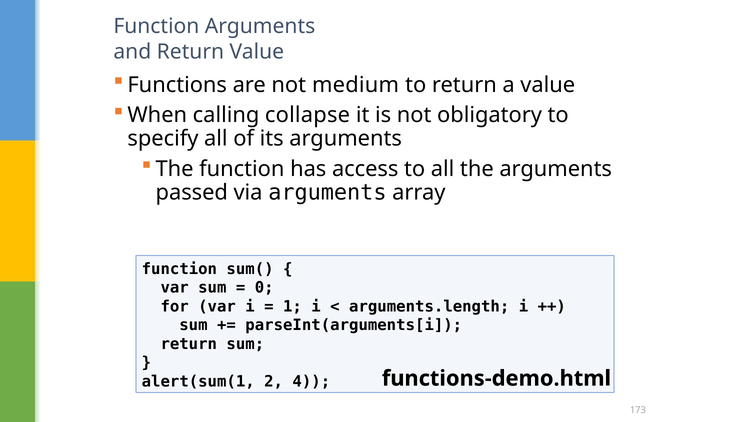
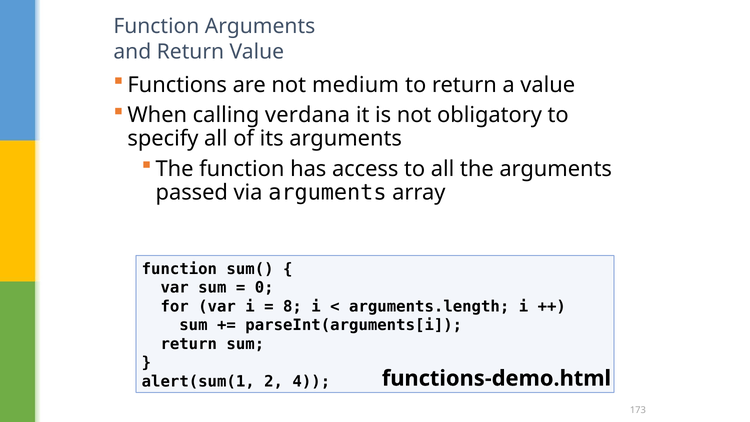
collapse: collapse -> verdana (308, 115)
1: 1 -> 8 (292, 306)
